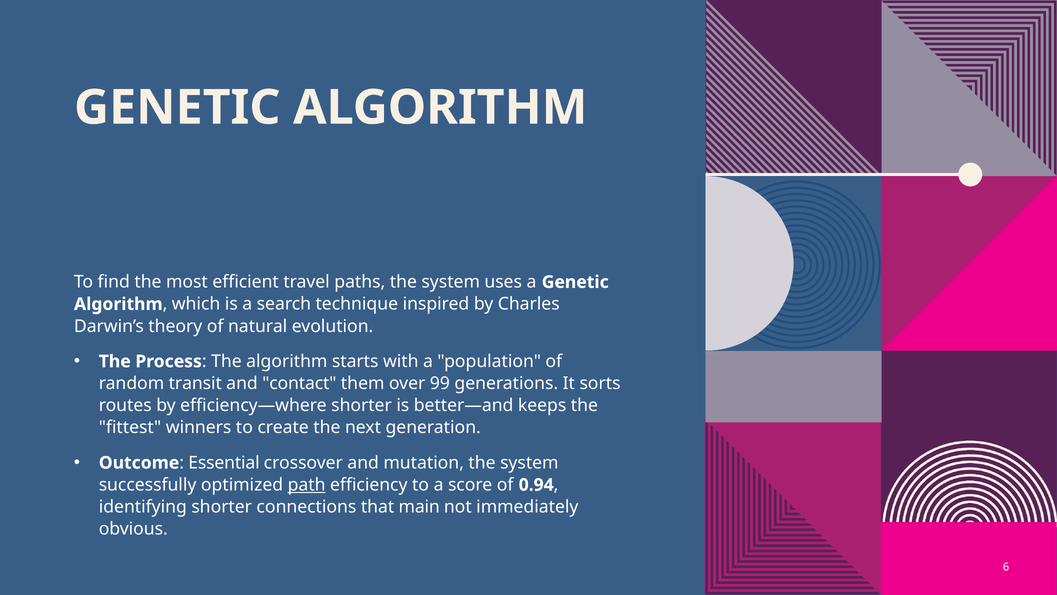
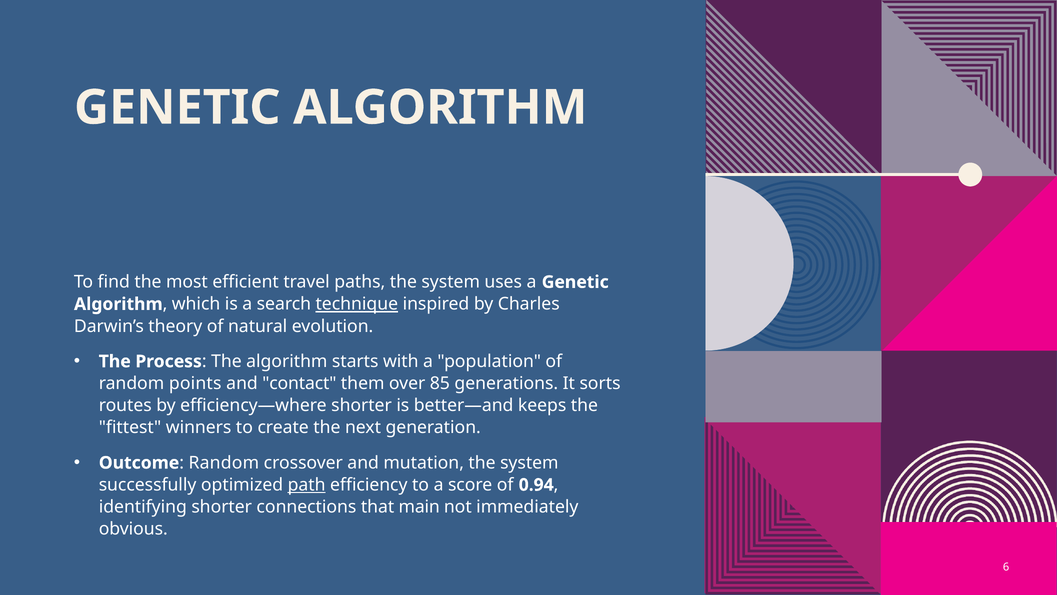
technique underline: none -> present (357, 304)
transit: transit -> points (195, 383)
99: 99 -> 85 (440, 383)
Outcome Essential: Essential -> Random (224, 463)
